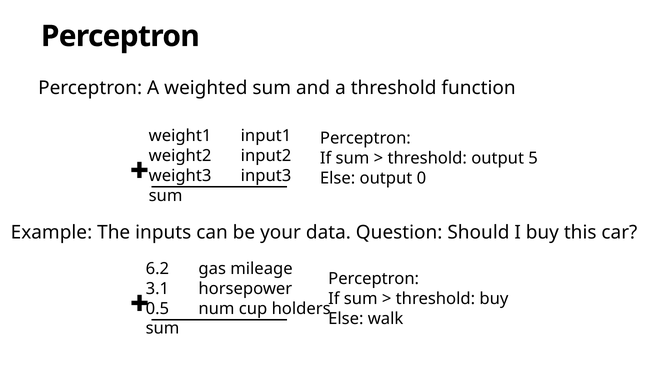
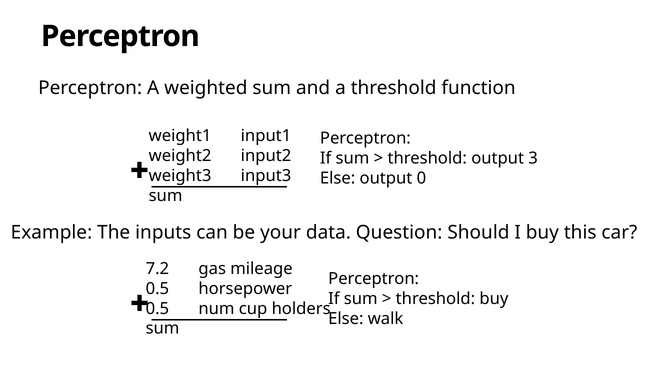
5: 5 -> 3 (533, 158)
6.2: 6.2 -> 7.2 (157, 269)
3.1: 3.1 -> 0.5 (157, 289)
